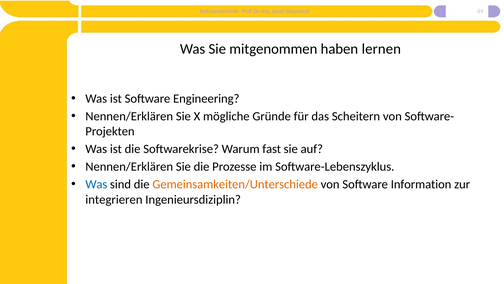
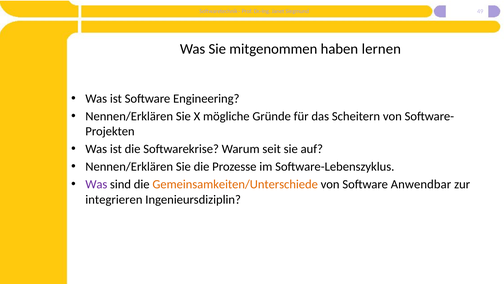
fast: fast -> seit (272, 149)
Was colour: blue -> purple (96, 184)
Information: Information -> Anwendbar (421, 184)
